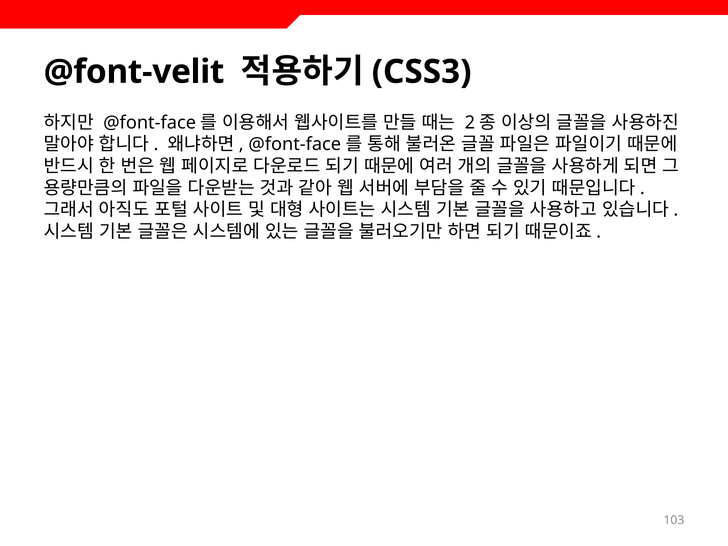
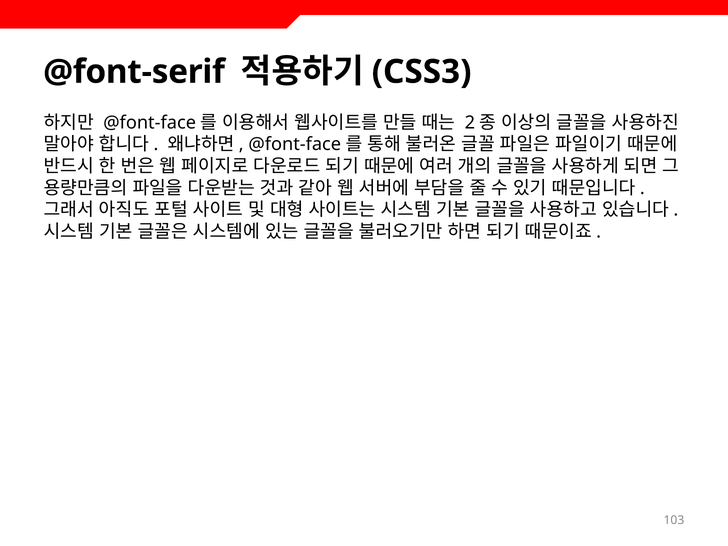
@font-velit: @font-velit -> @font-serif (134, 72)
